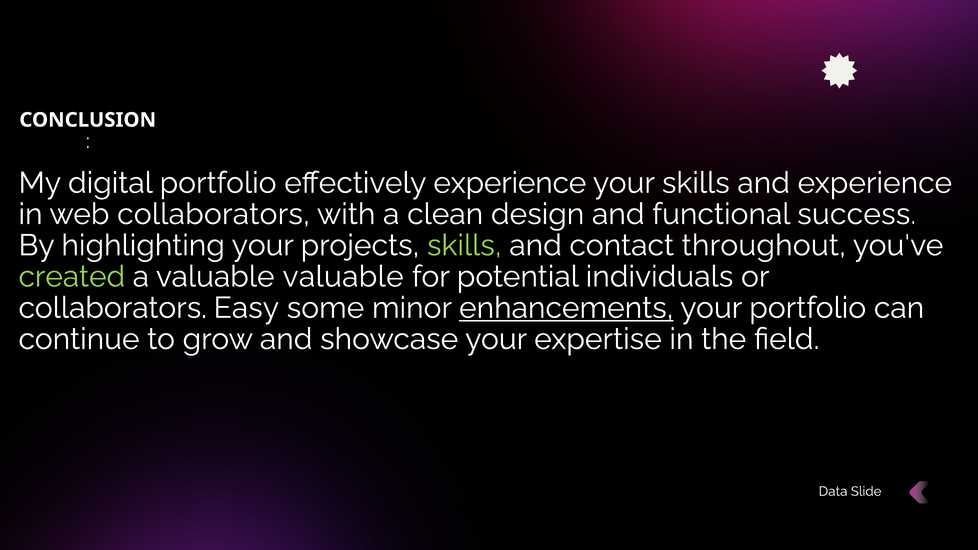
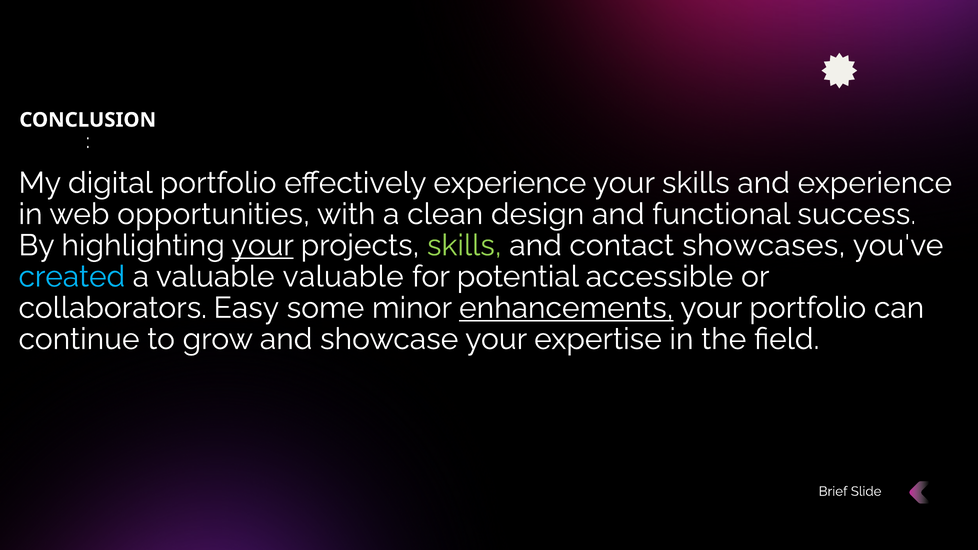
web collaborators: collaborators -> opportunities (213, 214)
your underline: none -> present (263, 245)
throughout: throughout -> showcases (764, 245)
created colour: light green -> light blue (72, 277)
individuals: individuals -> accessible (659, 277)
Data: Data -> Brief (833, 491)
